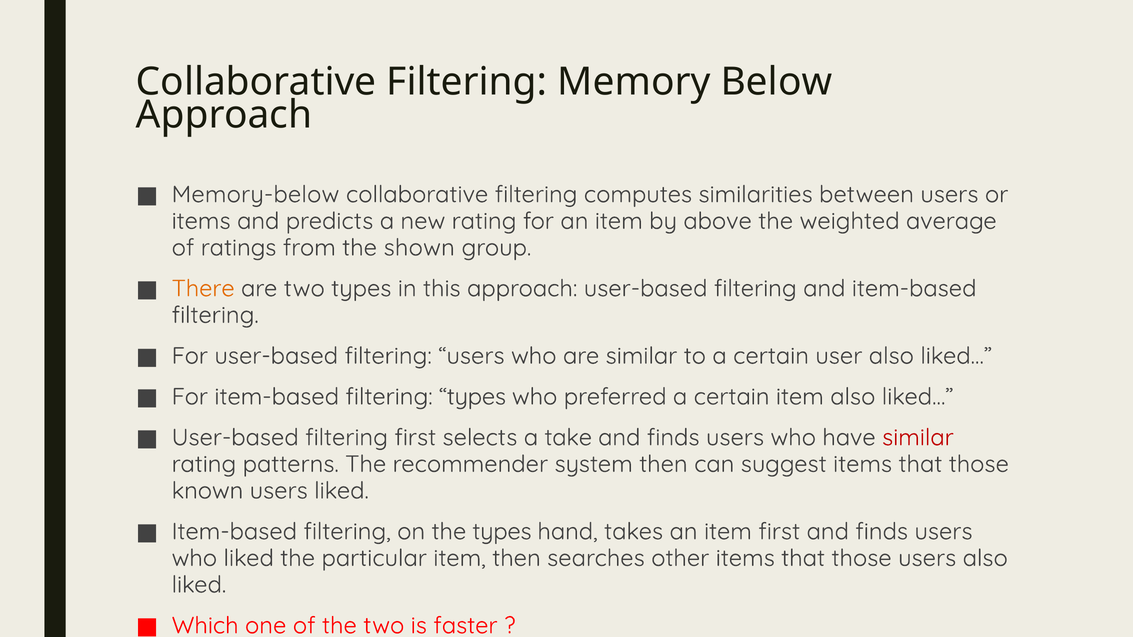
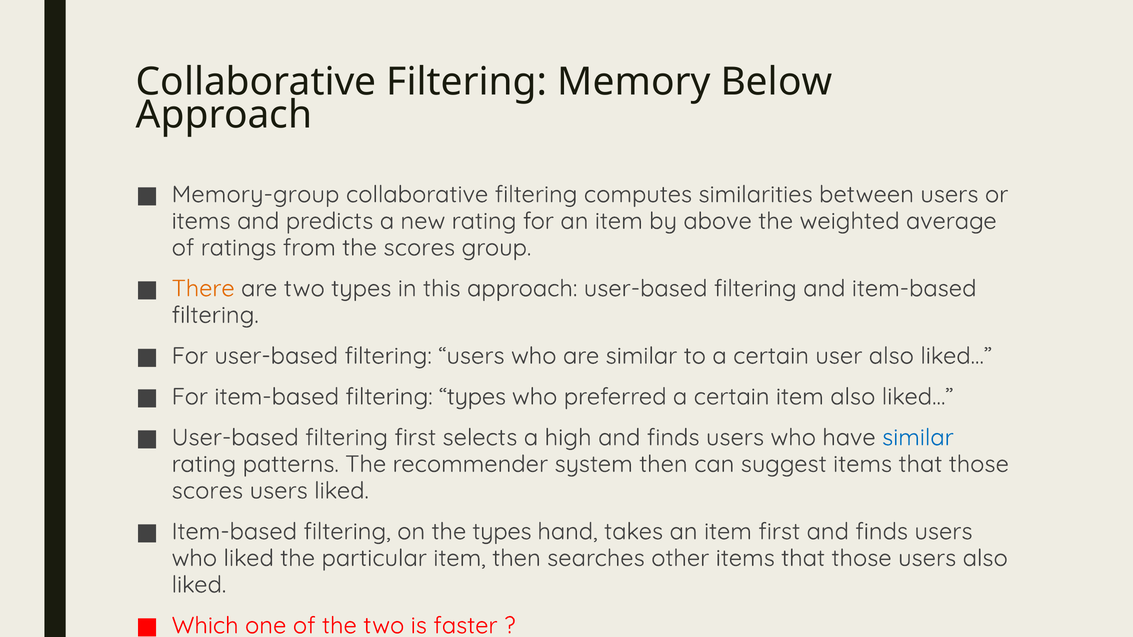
Memory-below: Memory-below -> Memory-group (255, 195)
the shown: shown -> scores (419, 248)
take: take -> high (568, 438)
similar colour: red -> blue (918, 438)
known: known -> scores (207, 491)
